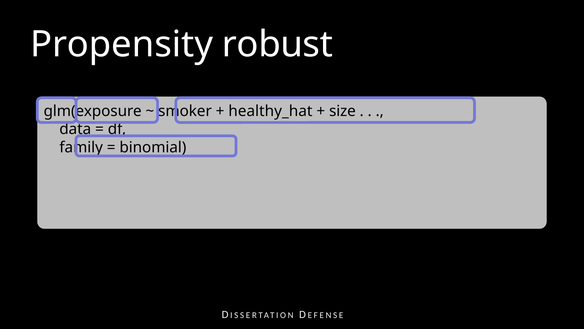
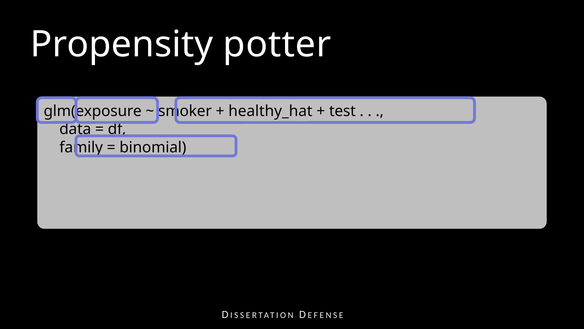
robust: robust -> potter (277, 44)
size: size -> test (342, 111)
